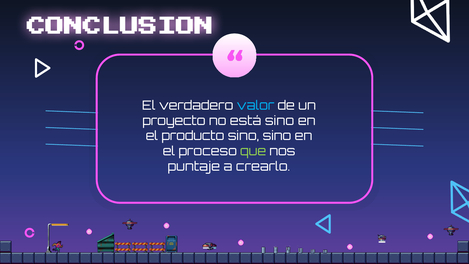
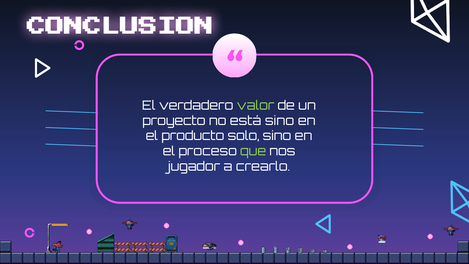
valor colour: light blue -> light green (256, 106)
producto sino: sino -> solo (244, 136)
puntaje: puntaje -> jugador (194, 166)
